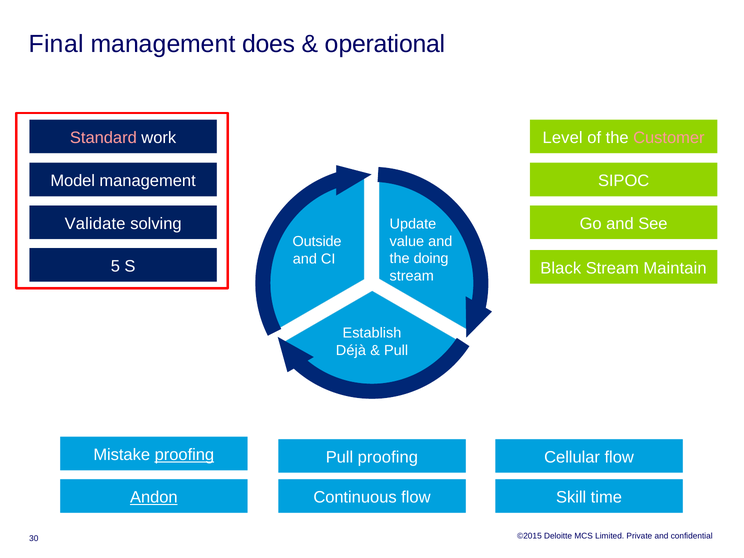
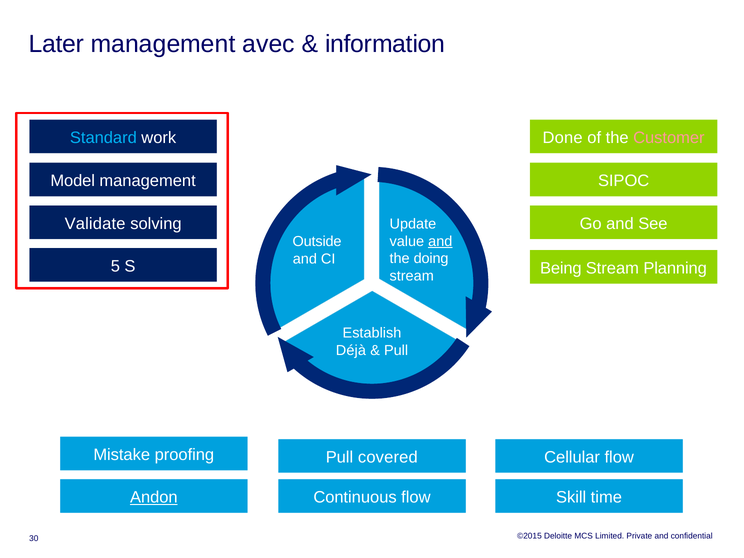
Final: Final -> Later (56, 44)
does: does -> avec (269, 44)
operational: operational -> information (385, 44)
Standard colour: pink -> light blue (103, 138)
Level: Level -> Done (563, 138)
and underline: none -> present (440, 241)
Black: Black -> Being (561, 268)
Maintain: Maintain -> Planning (675, 268)
proofing underline: present -> none (184, 455)
Pull proofing: proofing -> covered (388, 457)
